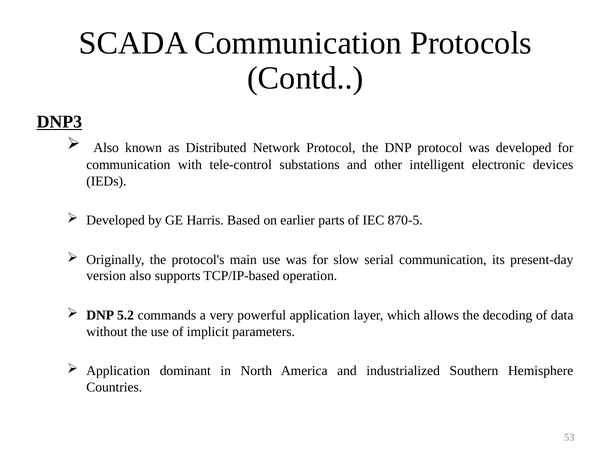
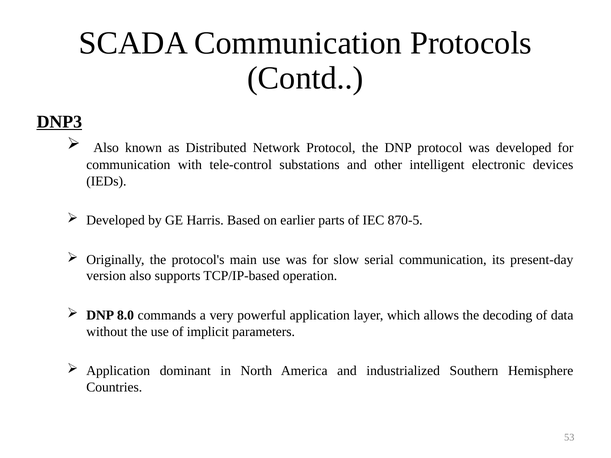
5.2: 5.2 -> 8.0 (126, 316)
